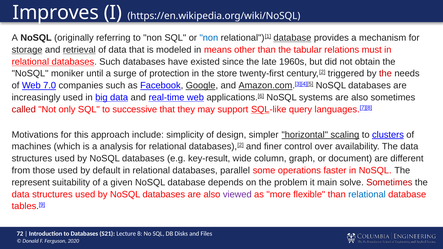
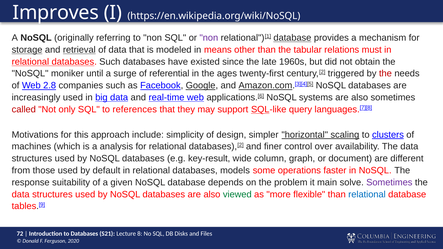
non colour: blue -> purple (209, 38)
protection: protection -> referential (169, 74)
store: store -> ages (227, 74)
7.0: 7.0 -> 2.8 (50, 86)
successive: successive -> references (135, 110)
parallel: parallel -> models (235, 171)
represent: represent -> response (31, 183)
Sometimes colour: red -> purple (389, 183)
viewed colour: purple -> green (237, 194)
